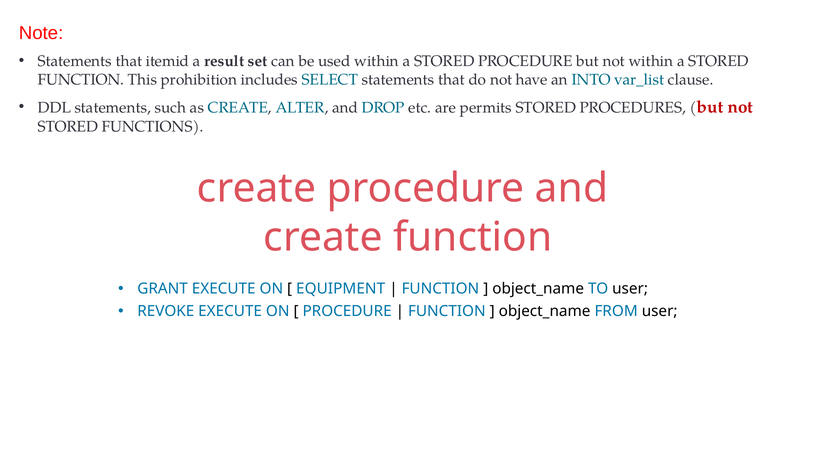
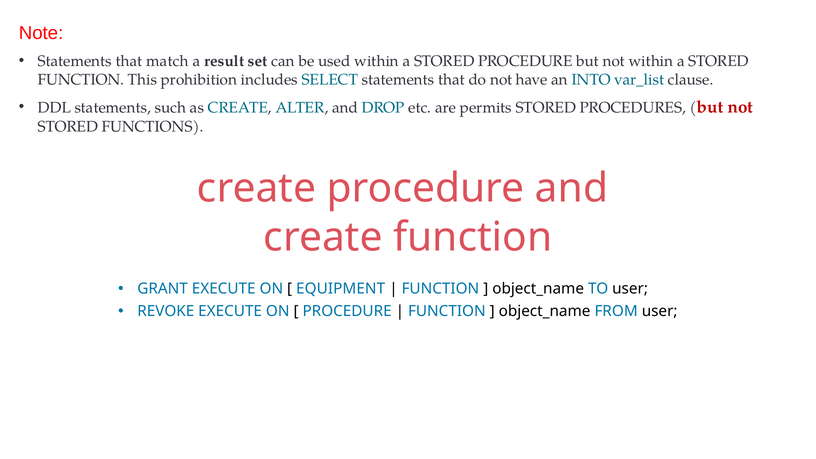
itemid: itemid -> match (167, 61)
